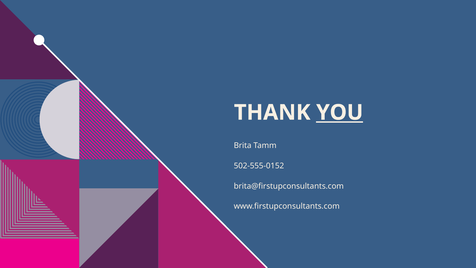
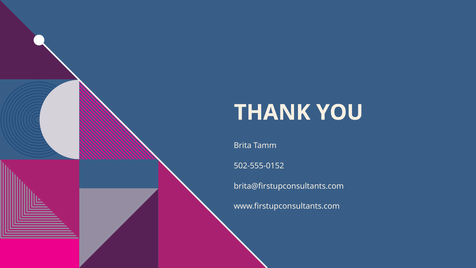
YOU underline: present -> none (340, 112)
